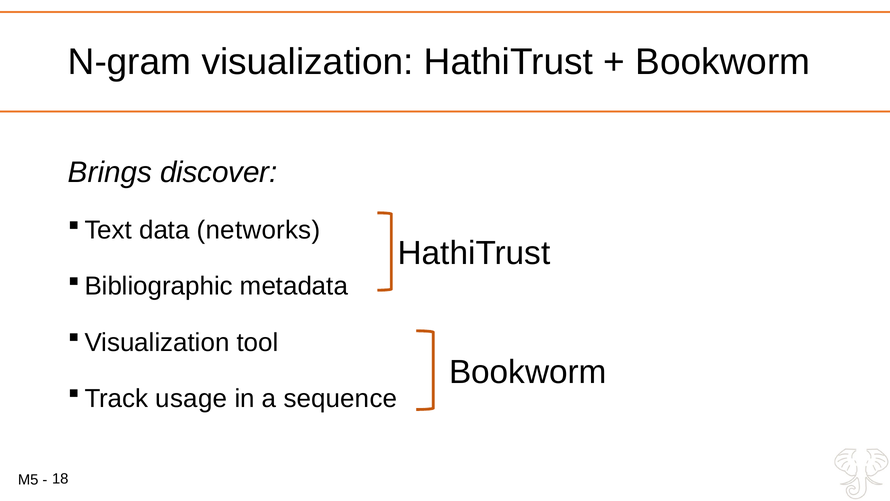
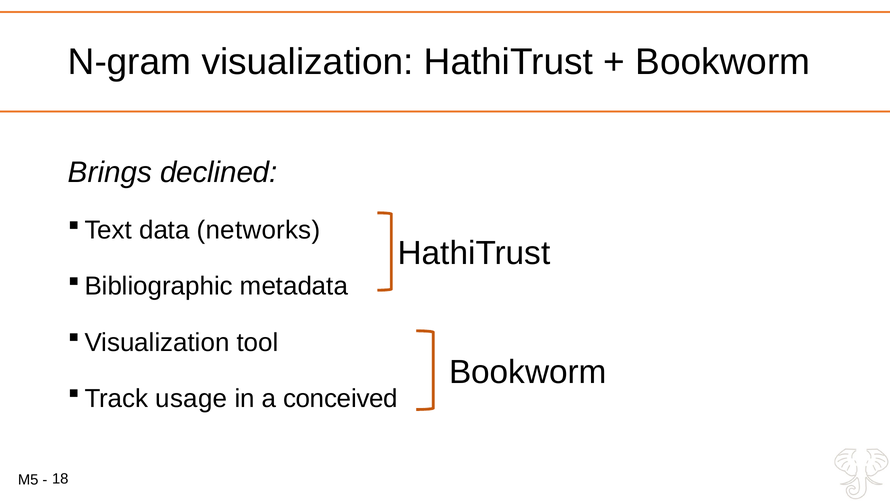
discover: discover -> declined (219, 172)
sequence: sequence -> conceived (340, 398)
